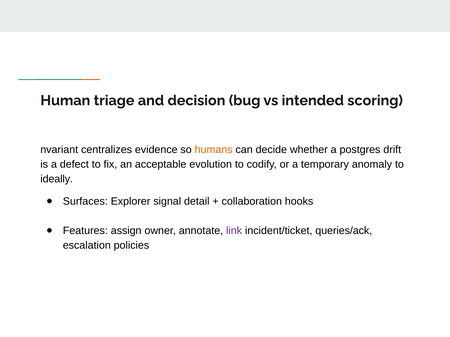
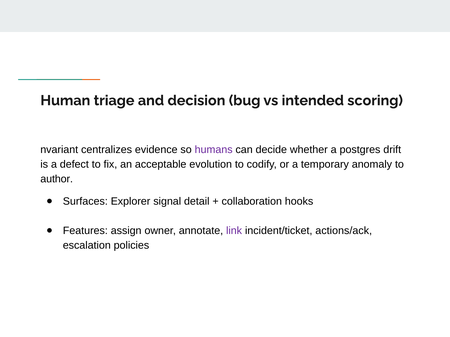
humans colour: orange -> purple (214, 150)
ideally: ideally -> author (57, 179)
queries/ack: queries/ack -> actions/ack (344, 231)
